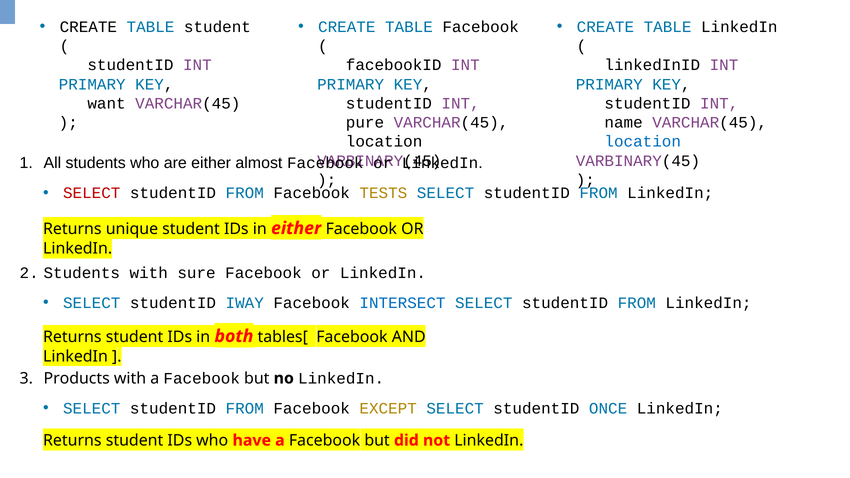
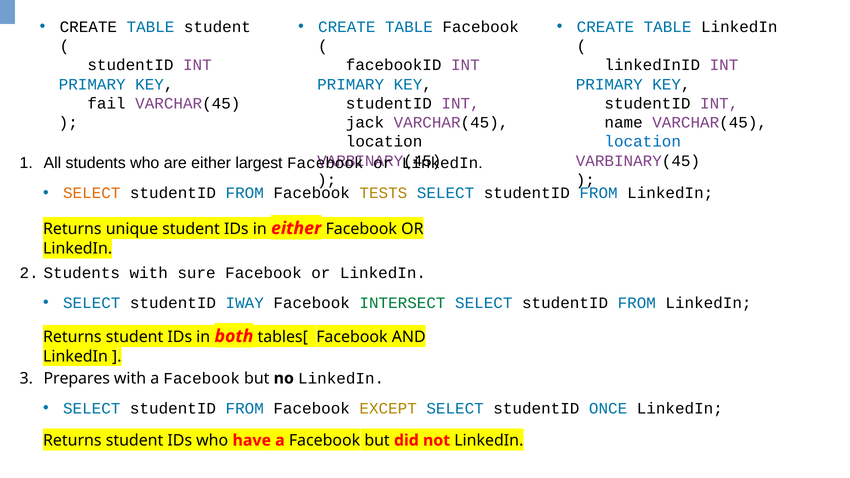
want: want -> fail (107, 103)
pure: pure -> jack (365, 123)
almost: almost -> largest (259, 163)
SELECT colour: red -> orange (92, 193)
INTERSECT colour: blue -> green (403, 303)
Products: Products -> Prepares (77, 378)
